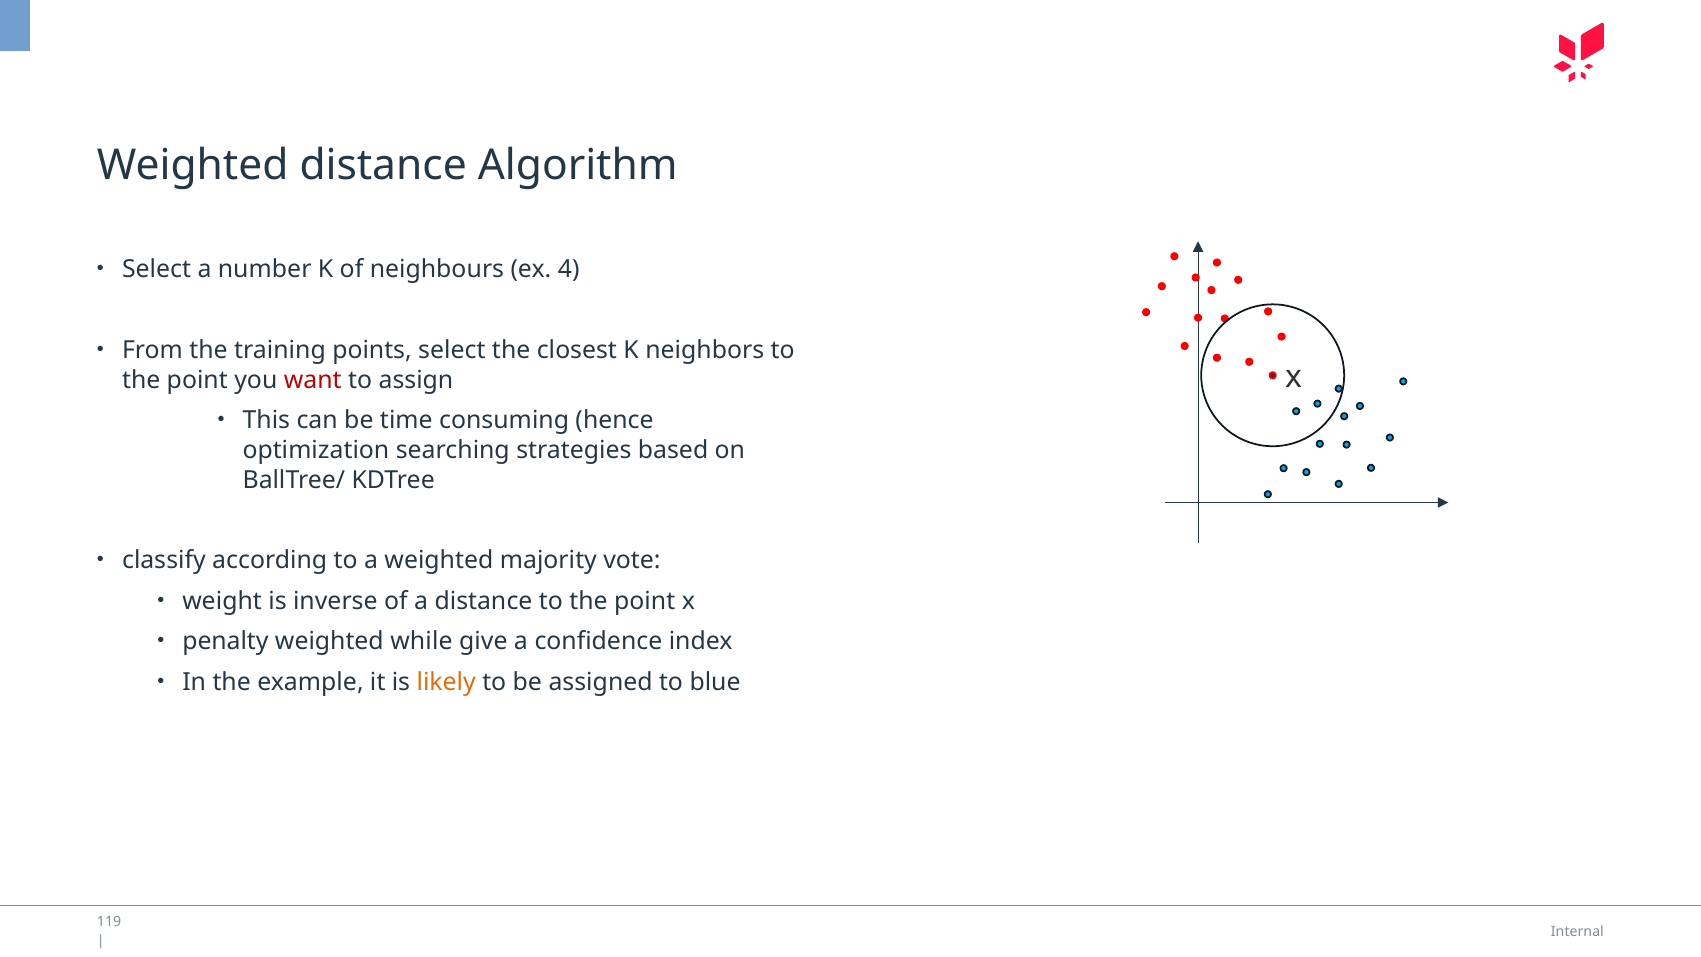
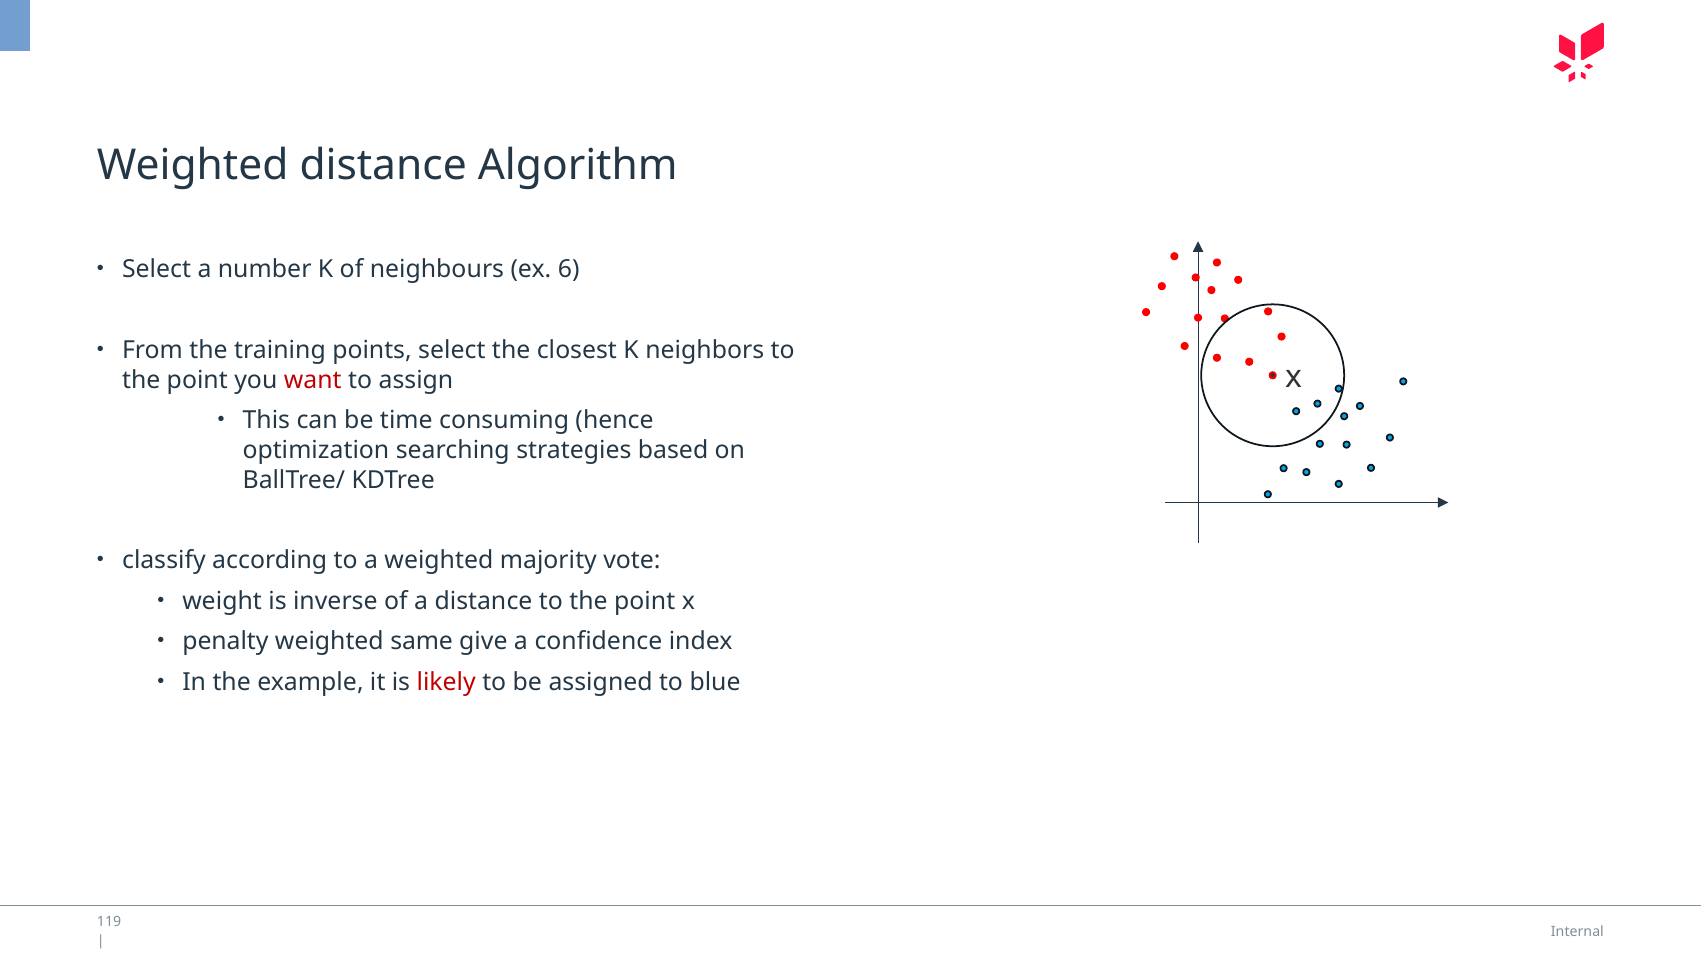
4: 4 -> 6 (569, 269)
while: while -> same (422, 641)
likely colour: orange -> red (446, 682)
